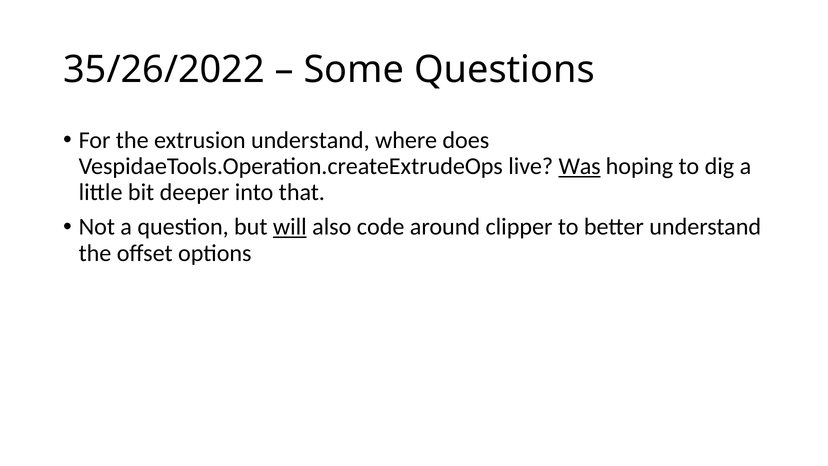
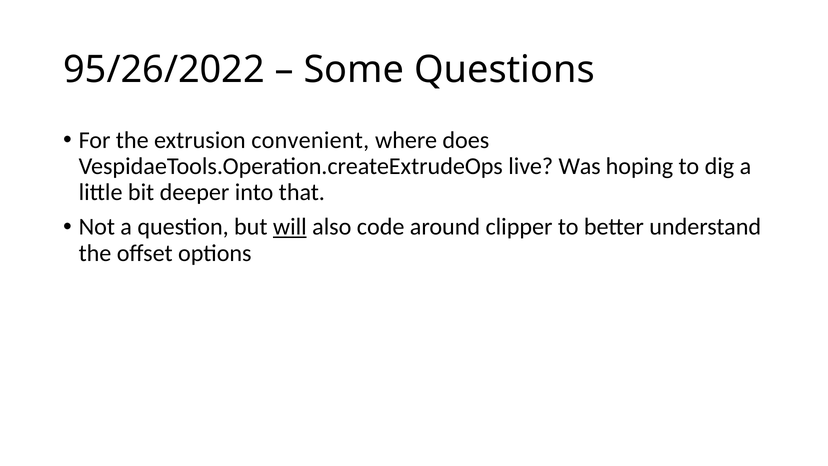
35/26/2022: 35/26/2022 -> 95/26/2022 (164, 70)
extrusion understand: understand -> convenient (310, 140)
Was underline: present -> none (580, 166)
